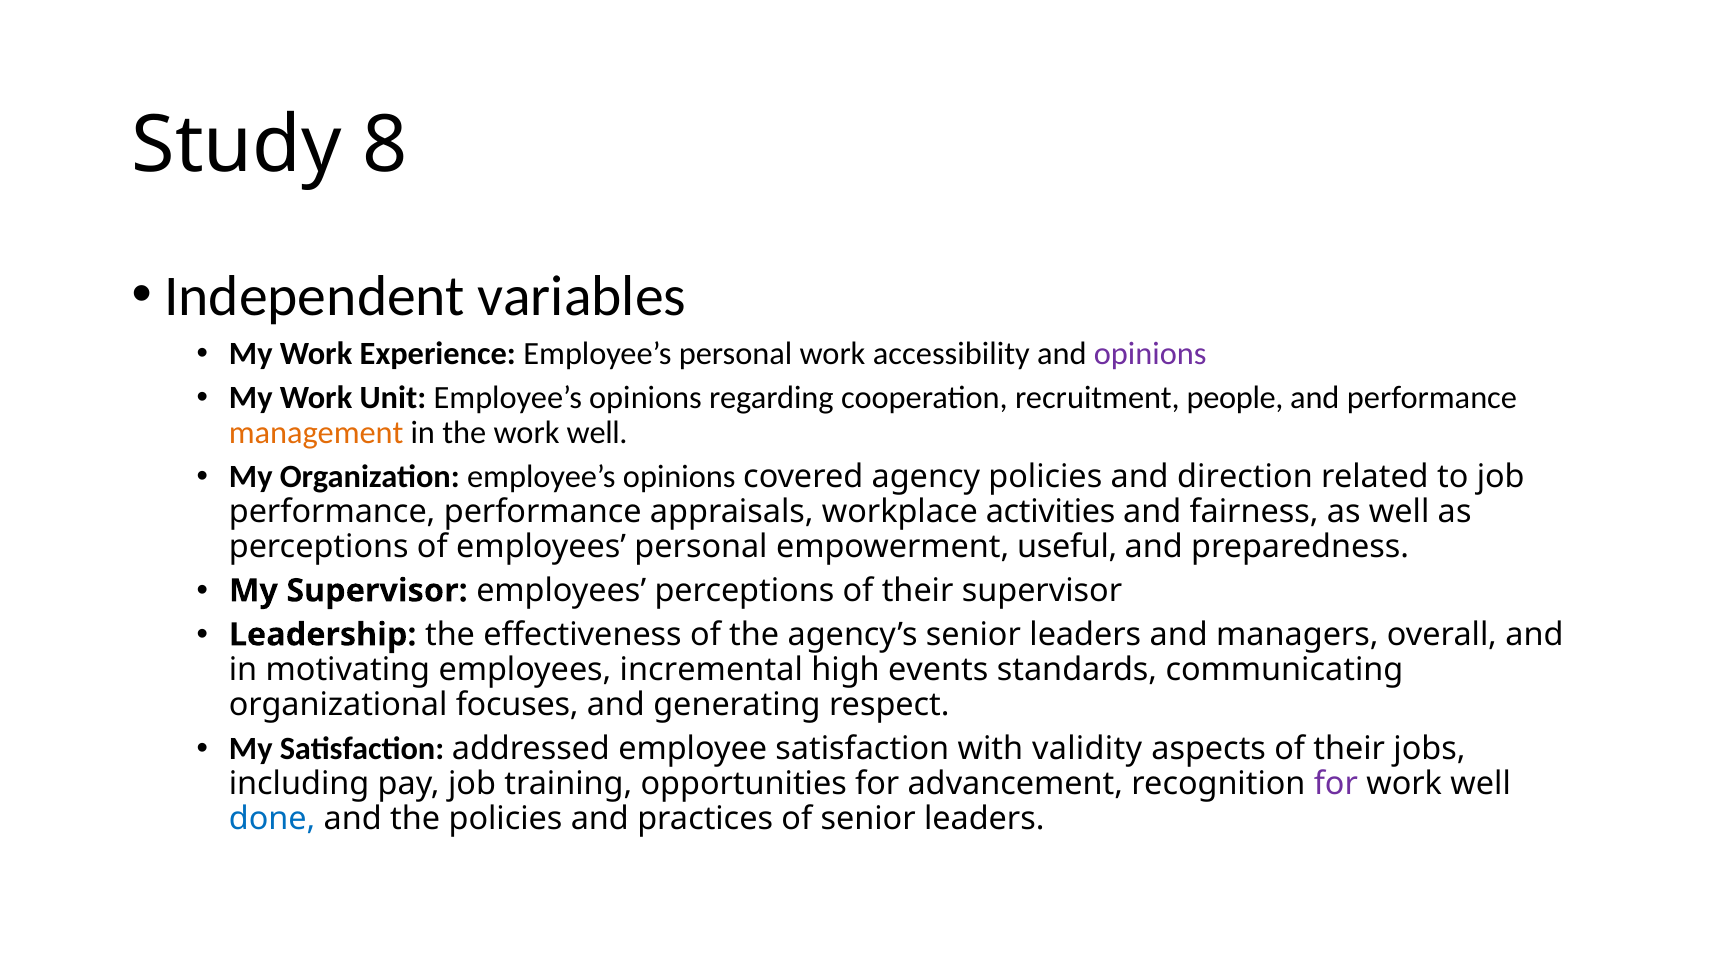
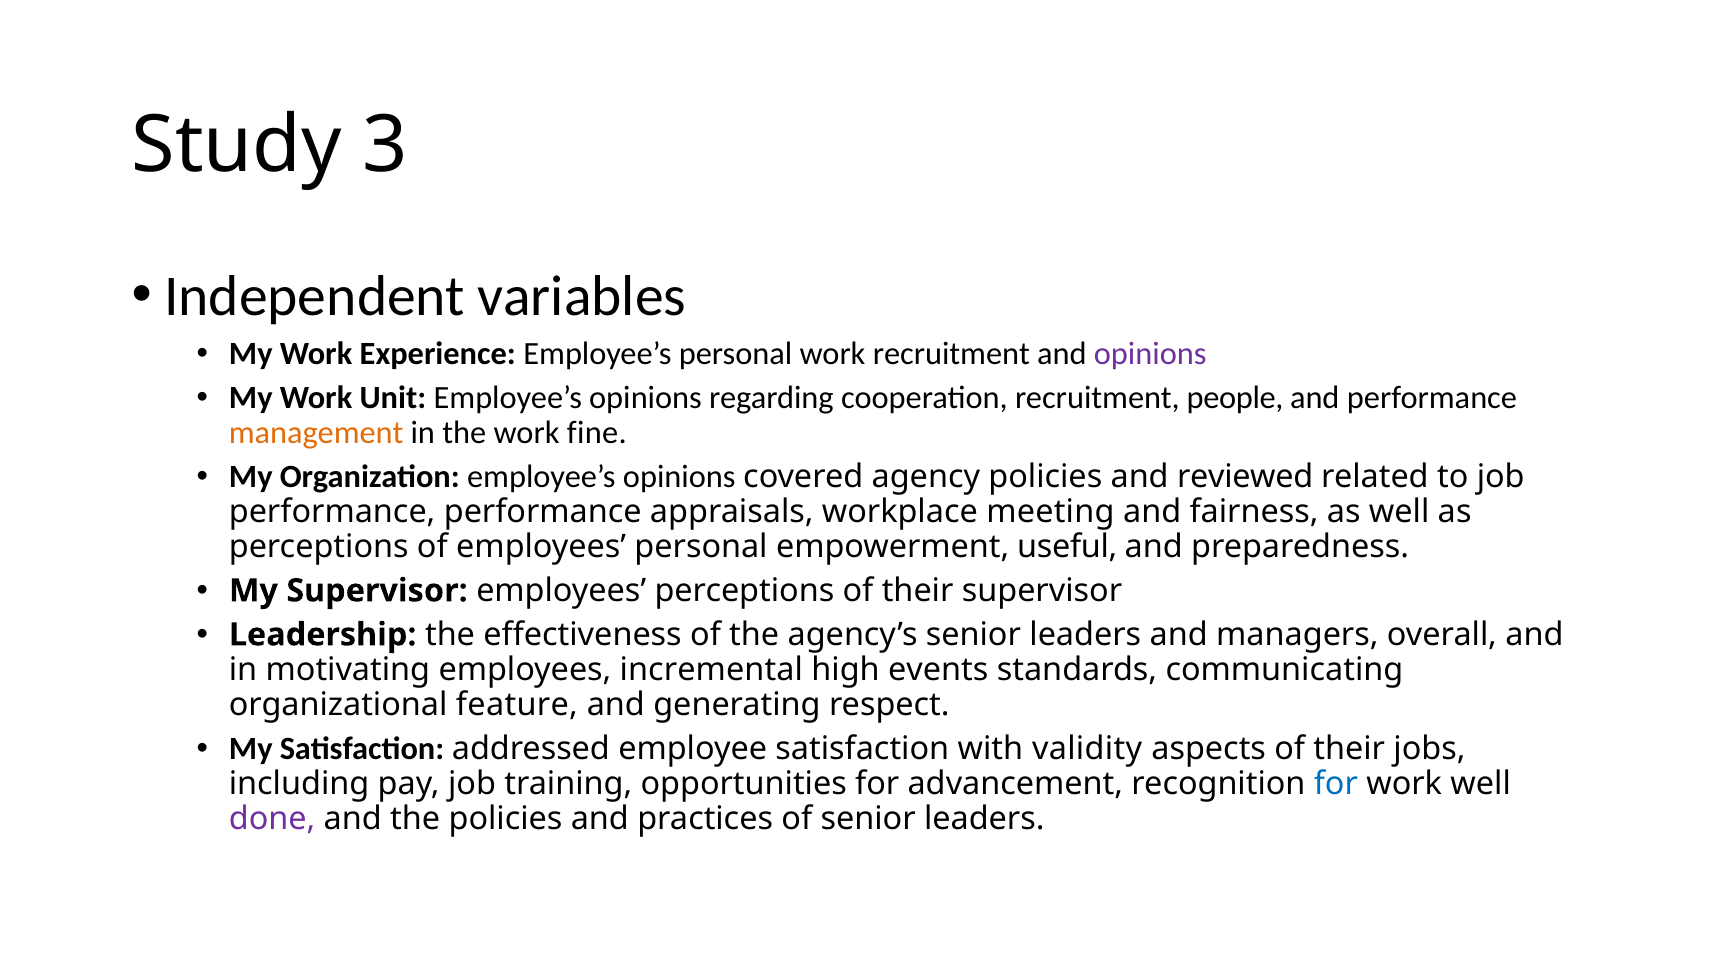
8: 8 -> 3 (385, 145)
work accessibility: accessibility -> recruitment (951, 354)
the work well: well -> fine (597, 433)
direction: direction -> reviewed (1245, 477)
activities: activities -> meeting (1050, 512)
focuses: focuses -> feature (517, 705)
for colour: purple -> blue (1336, 784)
done colour: blue -> purple (272, 819)
